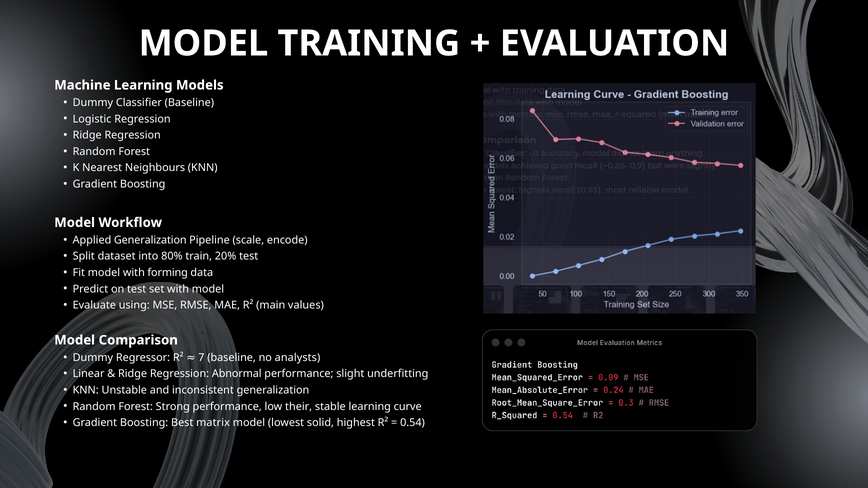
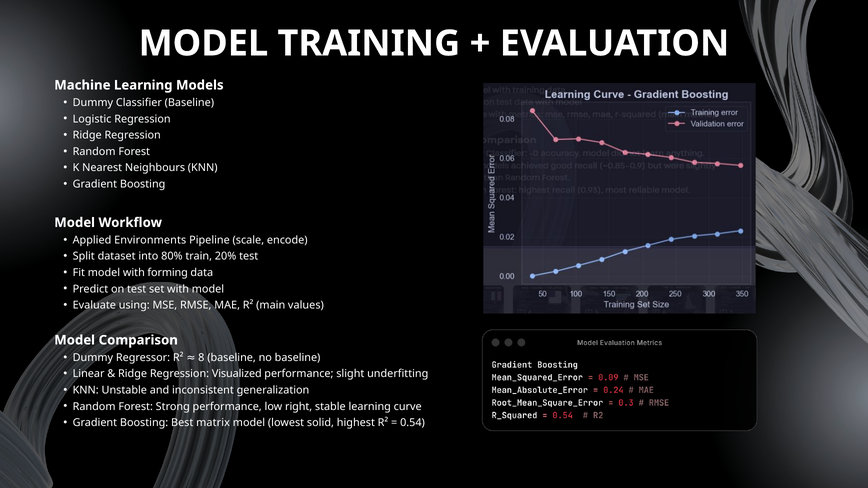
Applied Generalization: Generalization -> Environments (150, 240)
7: 7 -> 8 (201, 358)
no analysts: analysts -> baseline (298, 358)
Abnormal: Abnormal -> Visualized (237, 374)
their: their -> right (299, 407)
